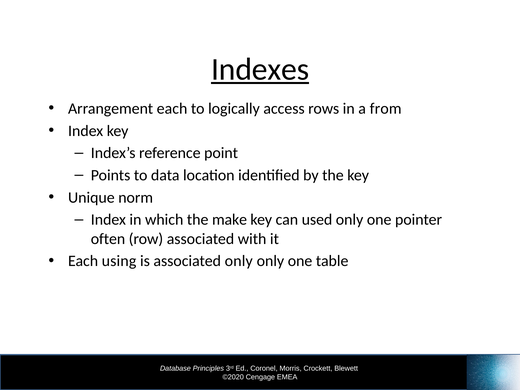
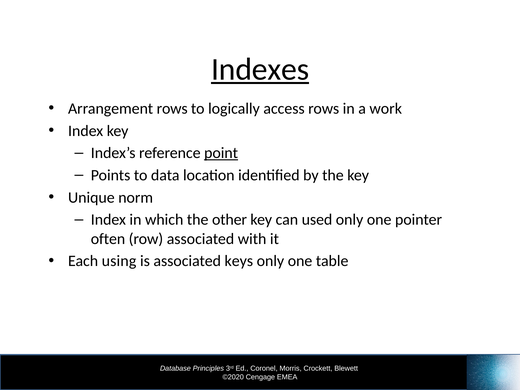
Arrangement each: each -> rows (172, 109)
from: from -> work (386, 109)
point underline: none -> present (221, 153)
make: make -> other (229, 220)
associated only: only -> keys (239, 261)
